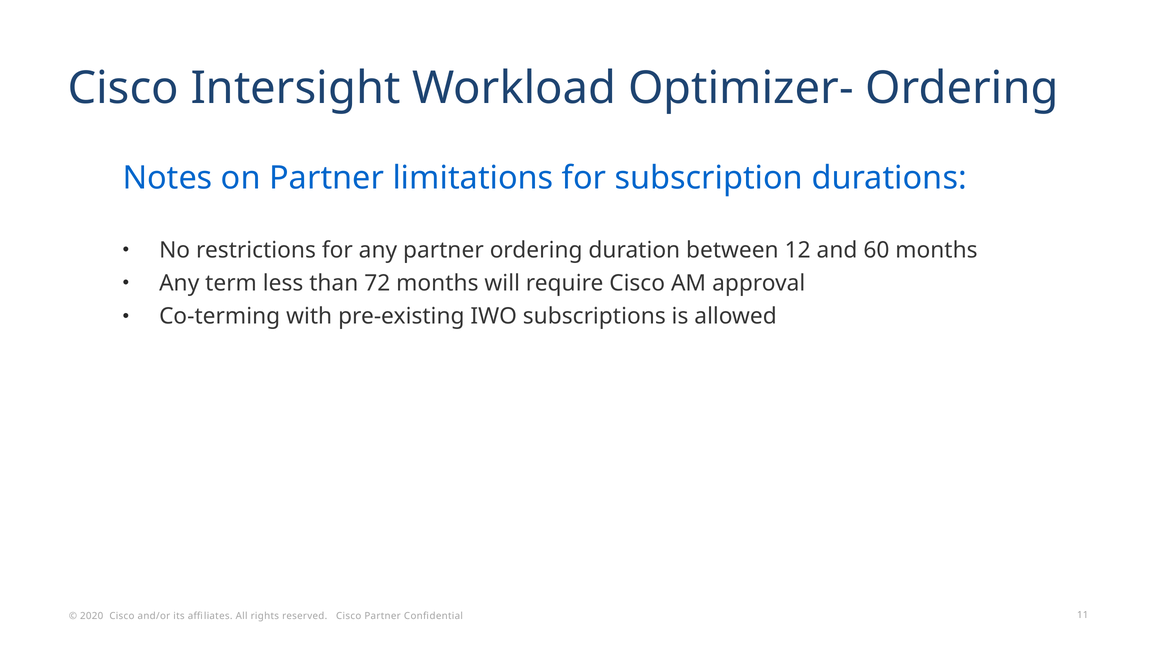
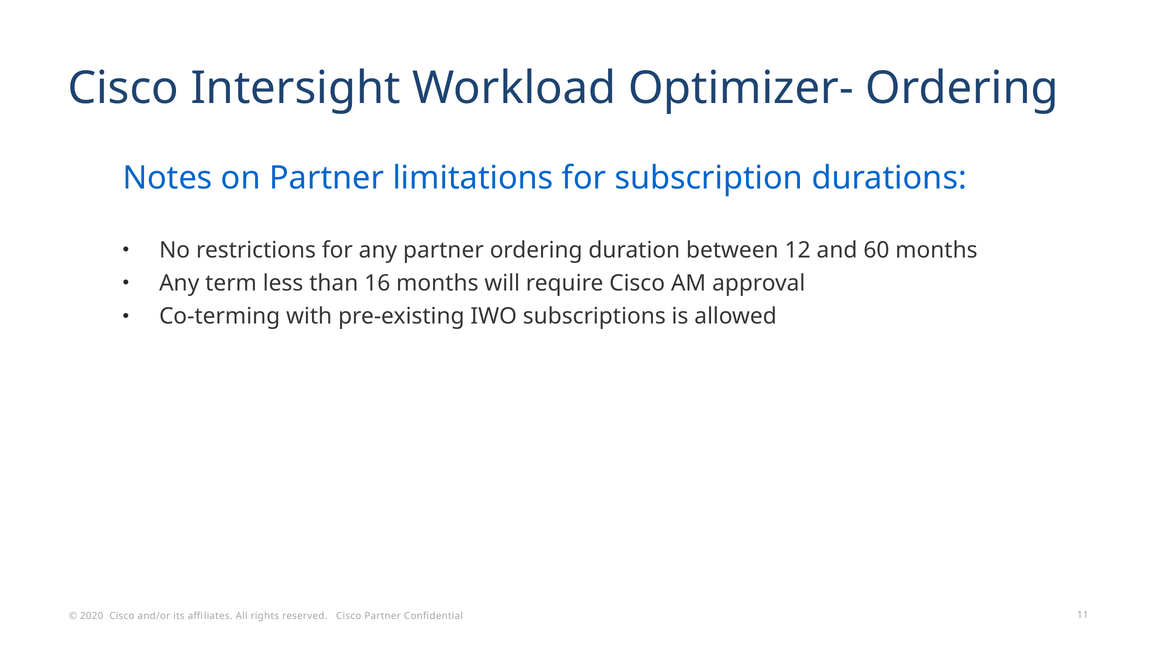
72: 72 -> 16 (377, 283)
